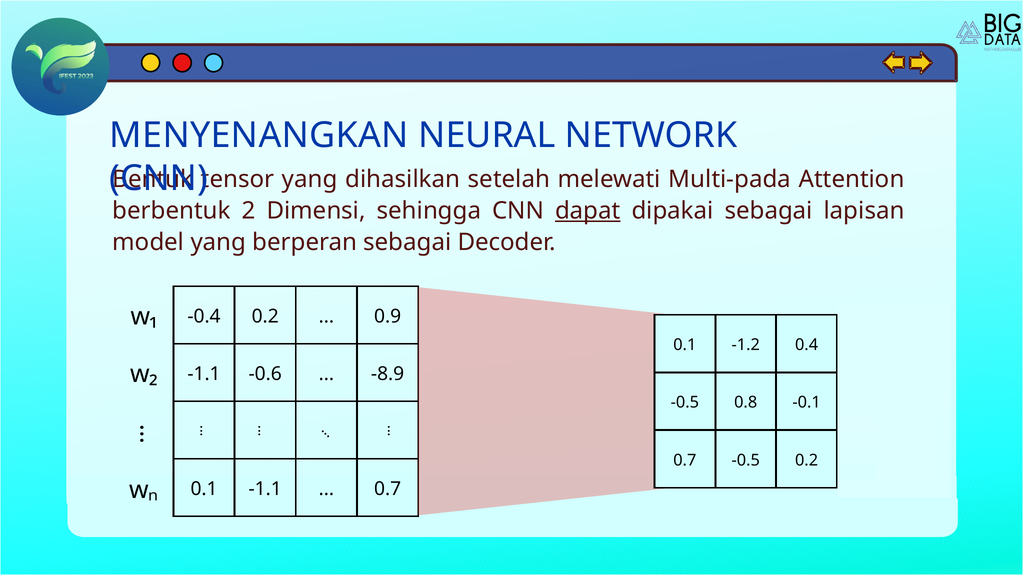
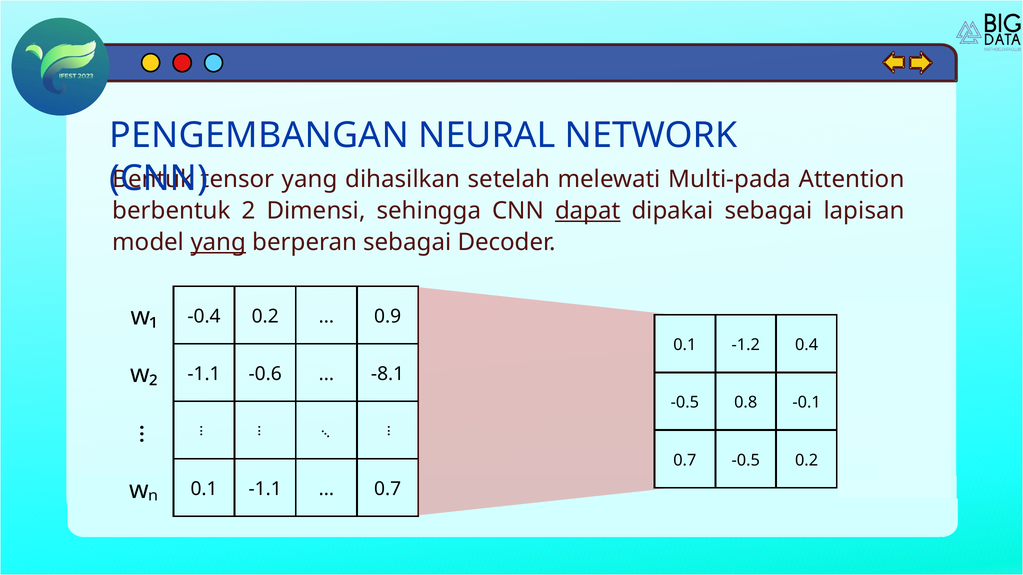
MENYENANGKAN: MENYENANGKAN -> PENGEMBANGAN (259, 135)
yang underline: none -> present (218, 242)
-8.9: -8.9 -> -8.1 (388, 374)
